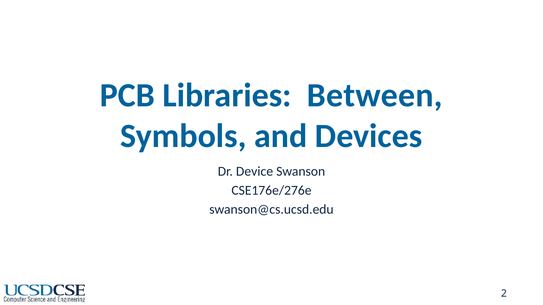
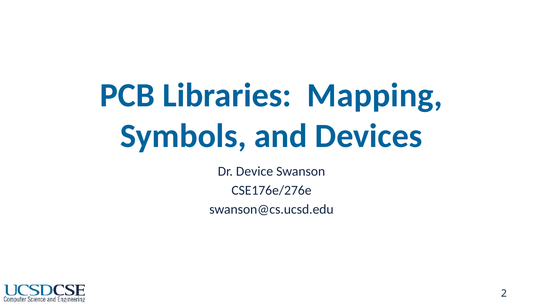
Between: Between -> Mapping (375, 96)
